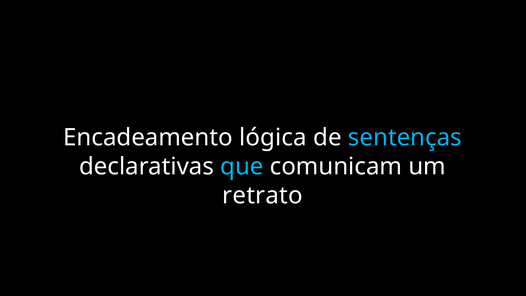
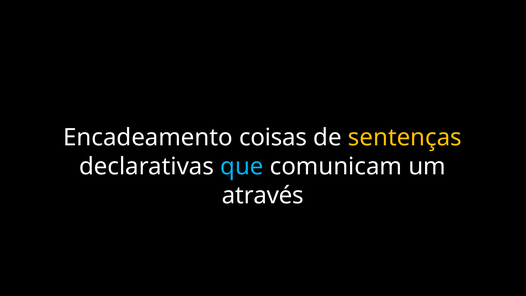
lógica: lógica -> coisas (273, 137)
sentenças colour: light blue -> yellow (405, 137)
retrato: retrato -> através (263, 195)
